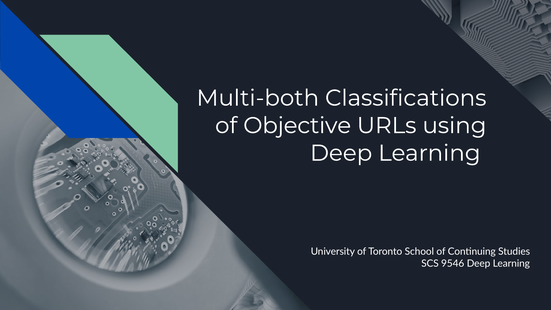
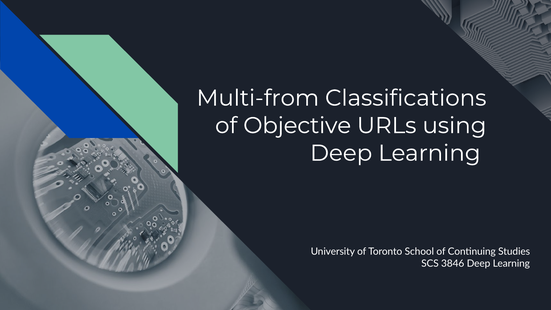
Multi-both: Multi-both -> Multi-from (258, 98)
9546: 9546 -> 3846 (453, 263)
